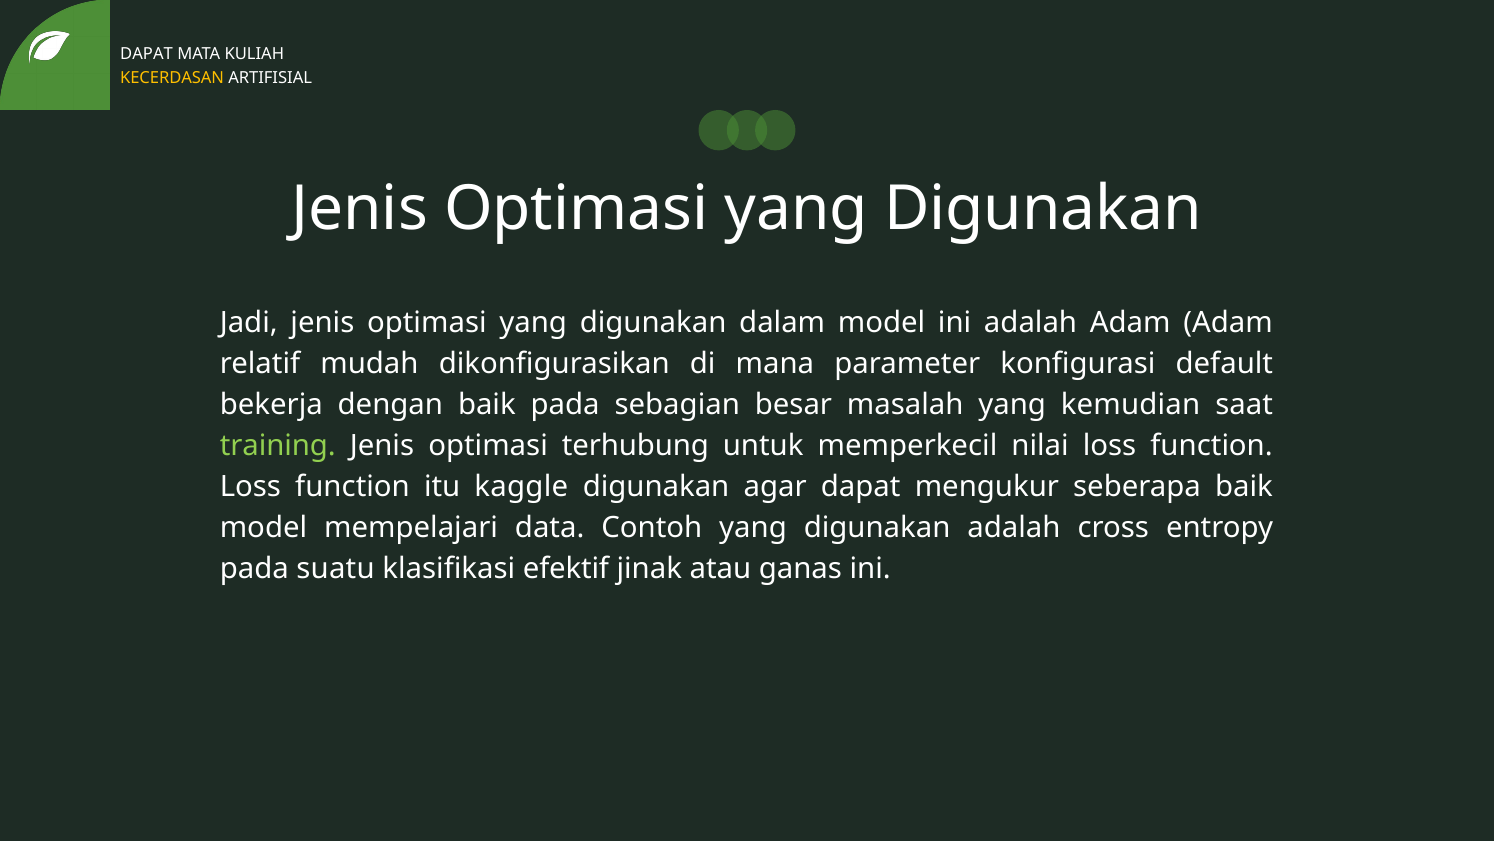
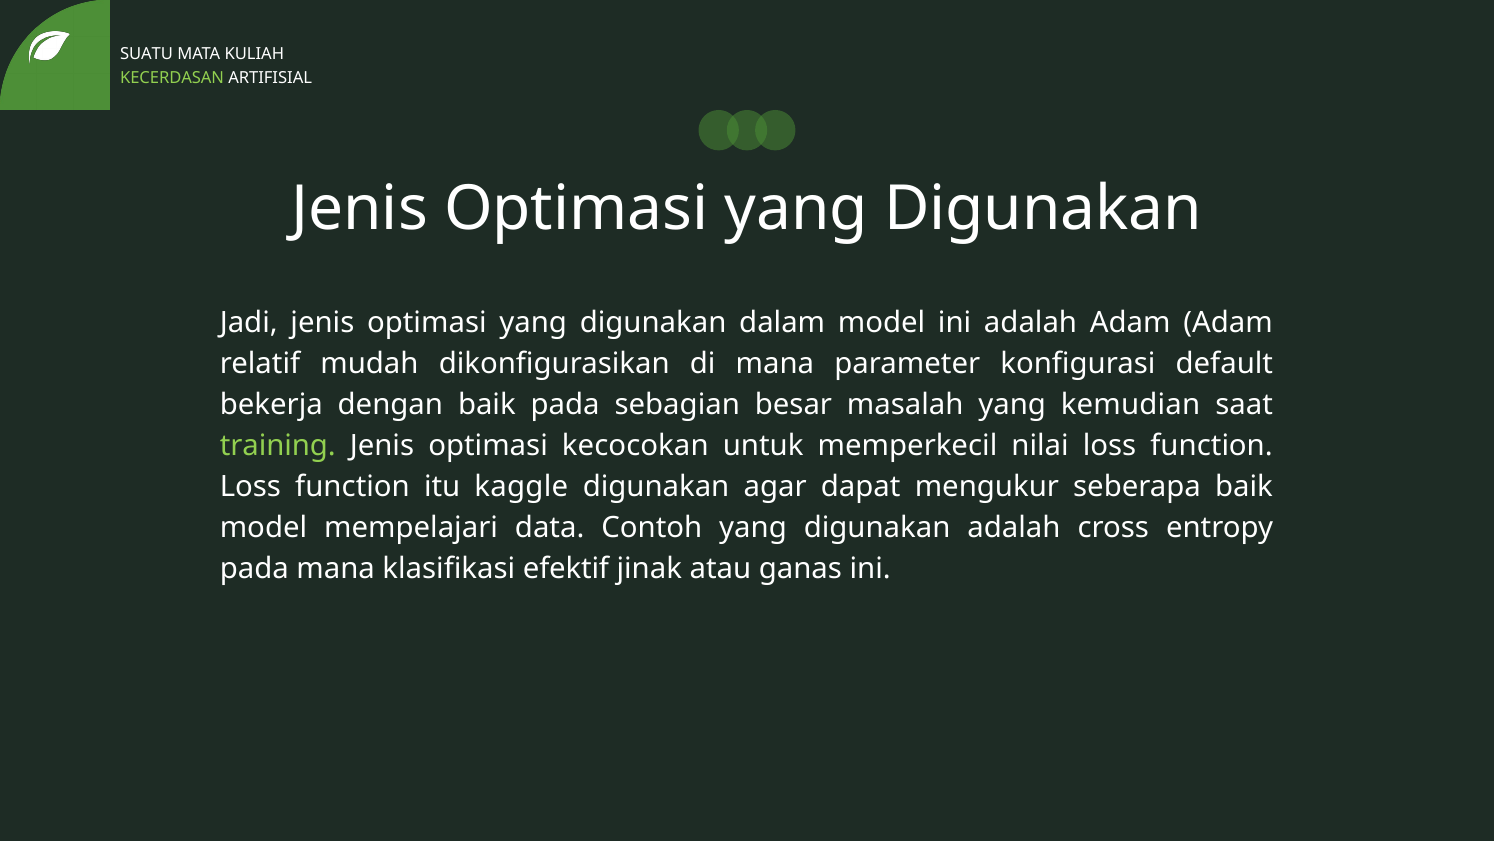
DAPAT: DAPAT -> SUATU (147, 54)
KECERDASAN colour: yellow -> light green (172, 78)
terhubung: terhubung -> kecocokan (635, 446)
pada suatu: suatu -> mana (336, 569)
